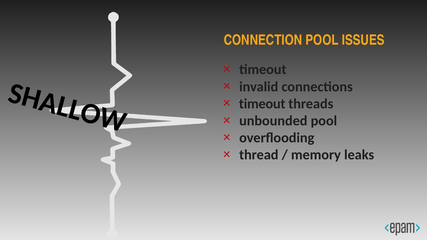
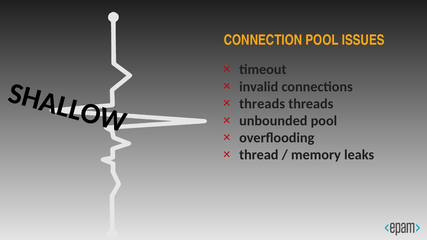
timeout: timeout -> threads (262, 104)
